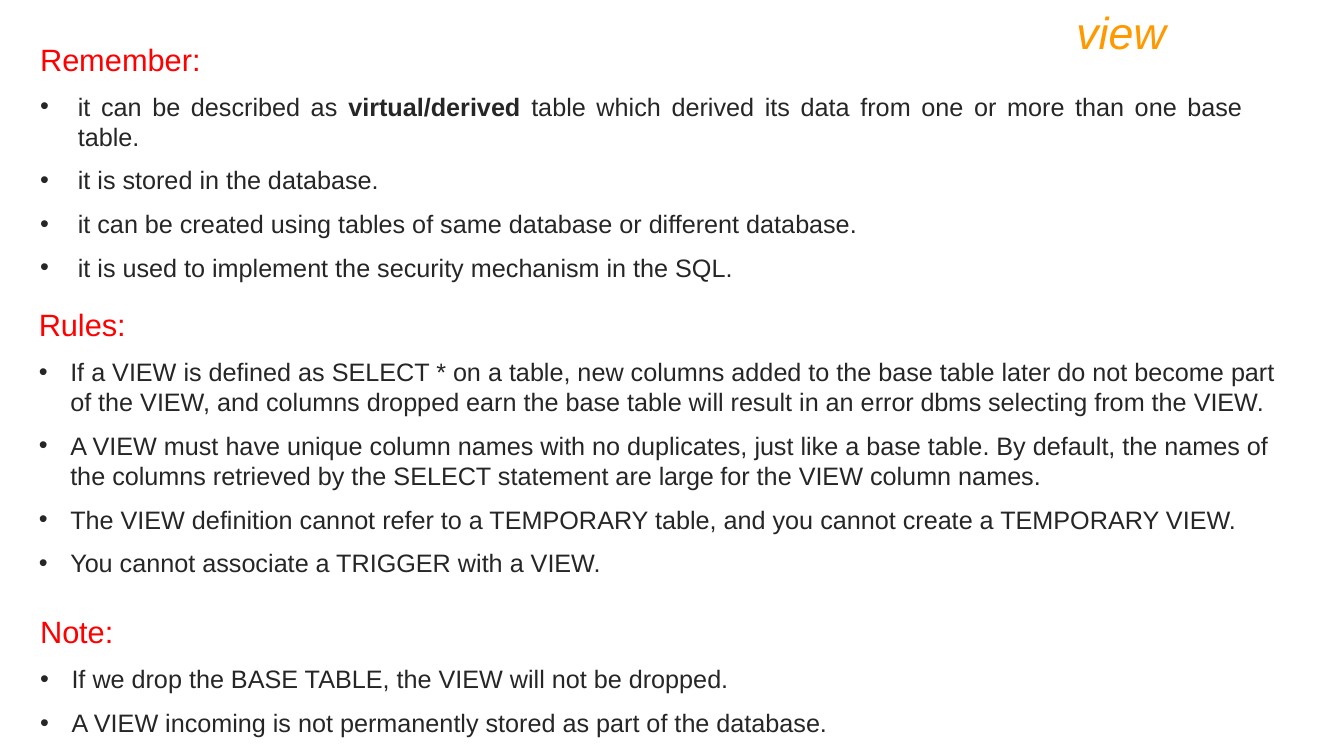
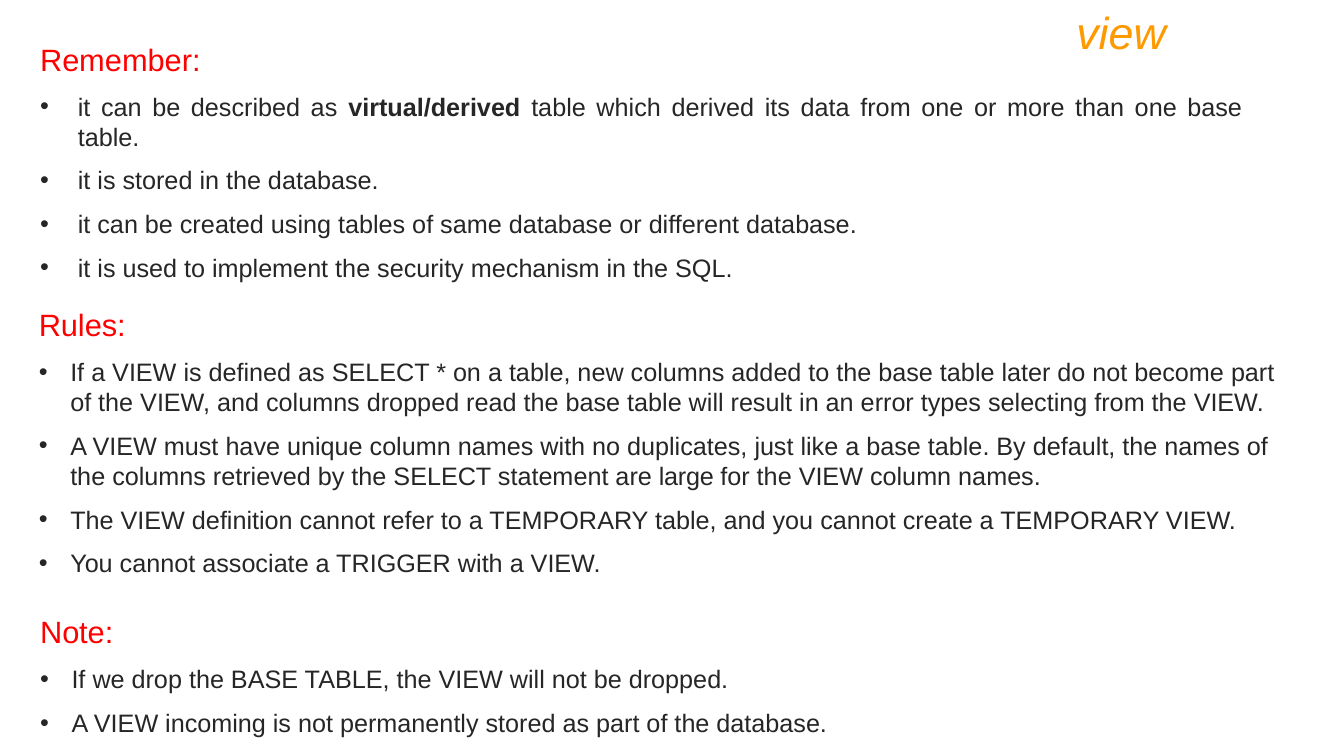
earn: earn -> read (491, 403)
dbms: dbms -> types (951, 403)
